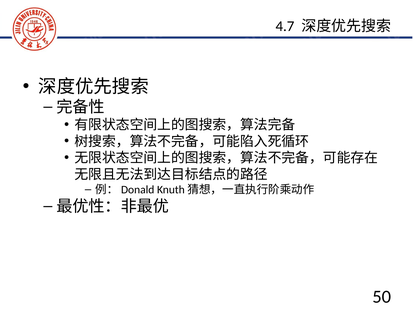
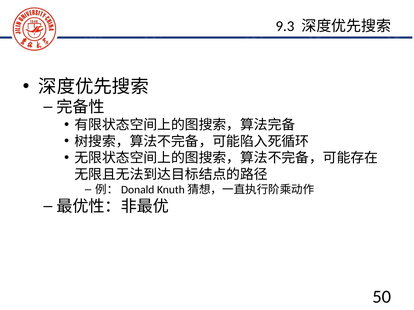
4.7: 4.7 -> 9.3 (285, 26)
